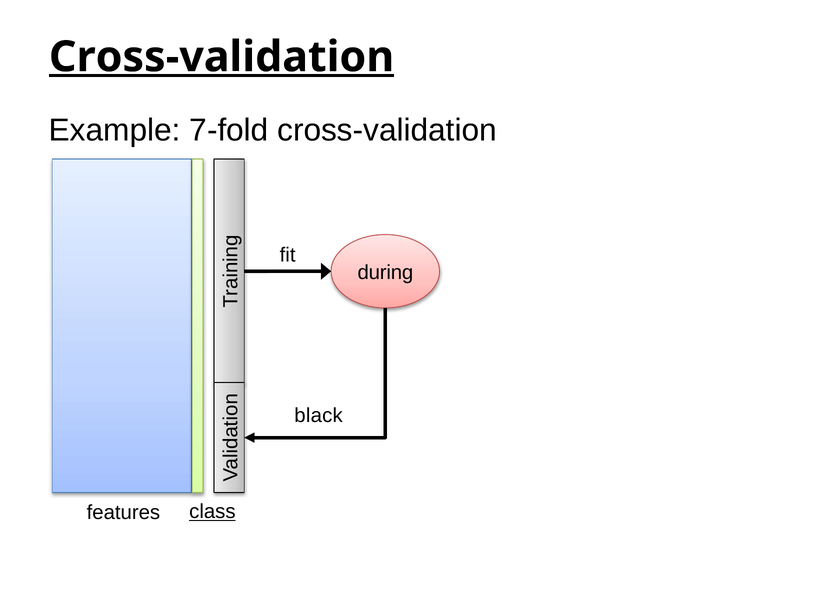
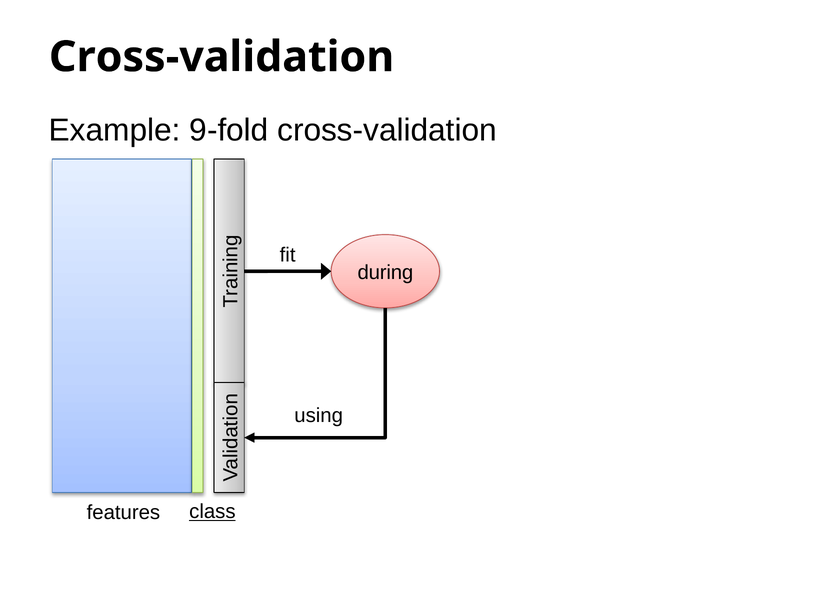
Cross-validation underline: present -> none (222, 57)
7-fold: 7-fold -> 9-fold (229, 130)
black: black -> using (319, 415)
